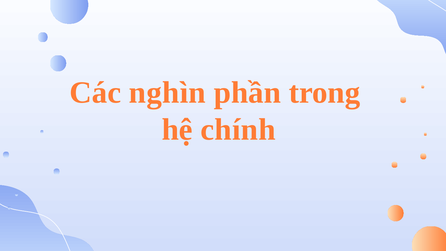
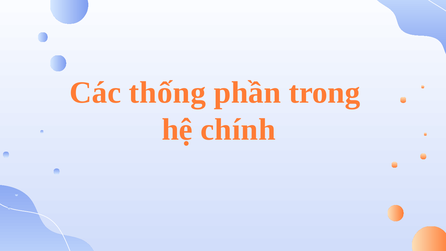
nghìn: nghìn -> thống (167, 93)
